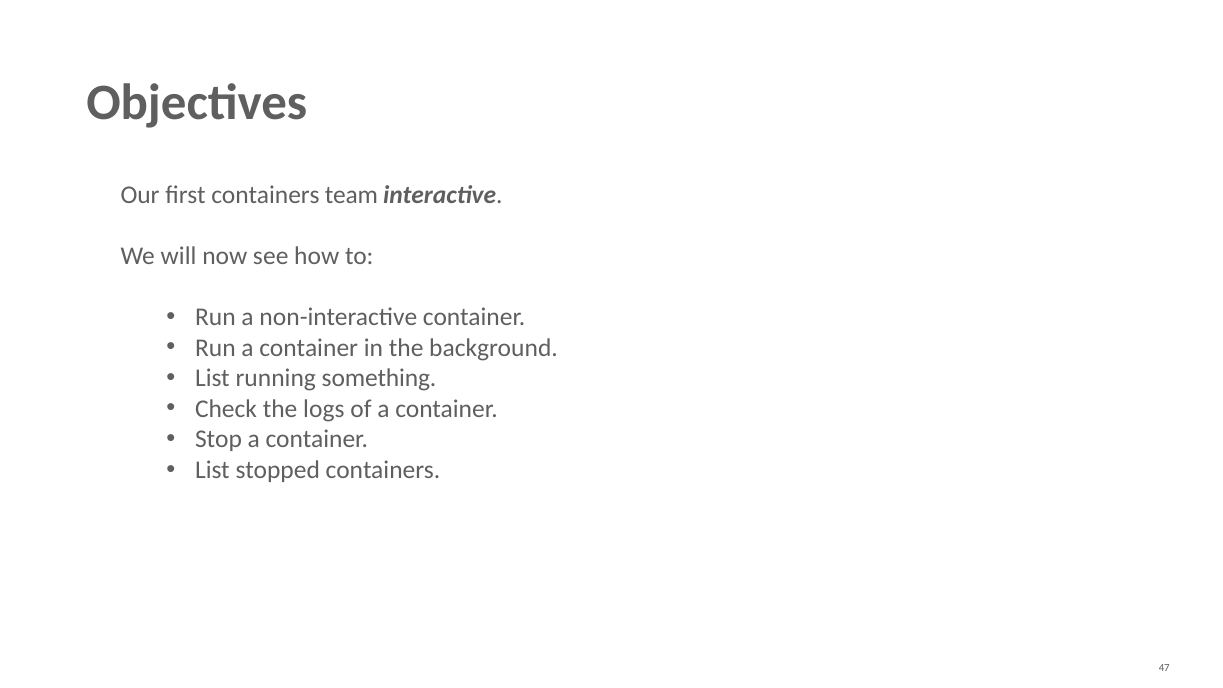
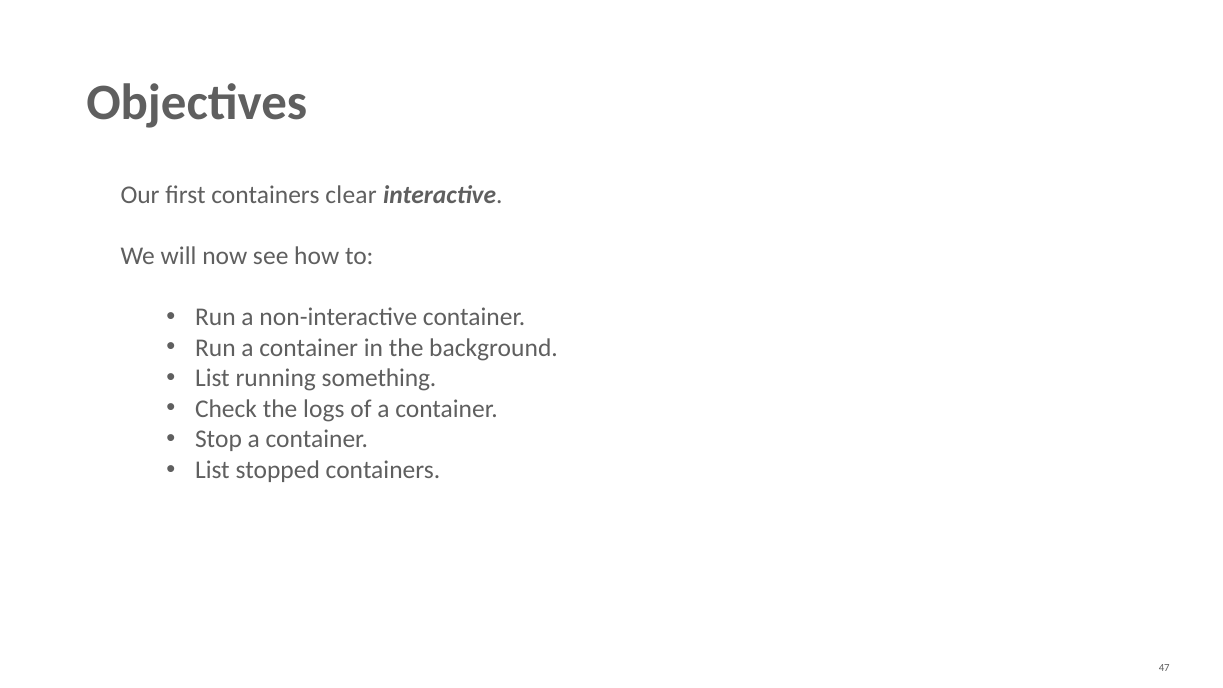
team: team -> clear (351, 195)
